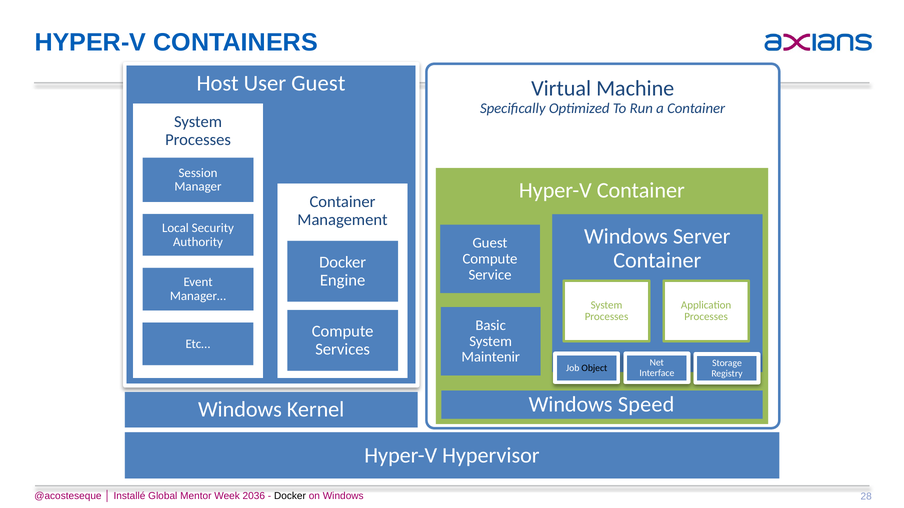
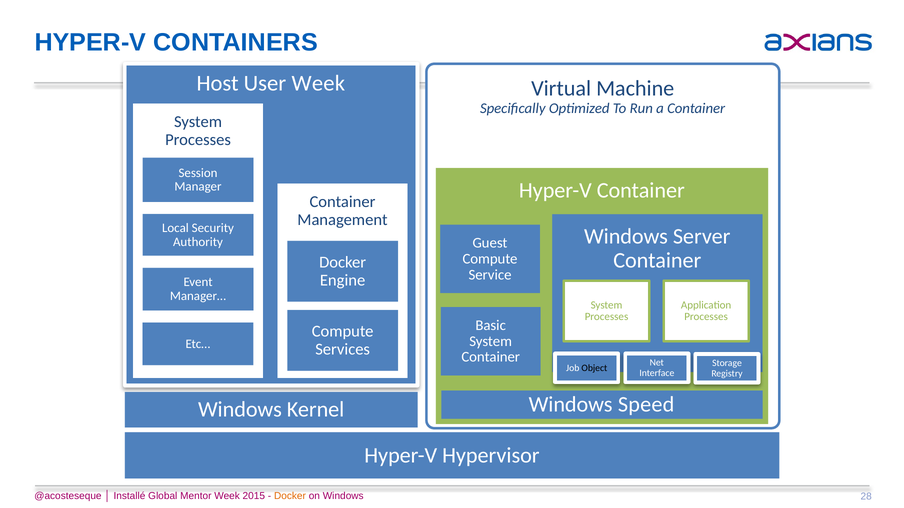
User Guest: Guest -> Week (318, 83)
Maintenir: Maintenir -> Container (491, 357)
2036: 2036 -> 2015 (254, 496)
Docker colour: black -> orange (290, 496)
